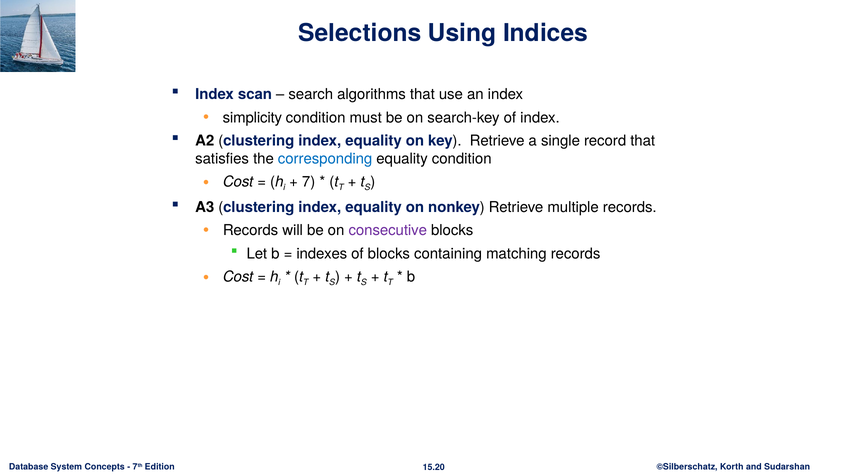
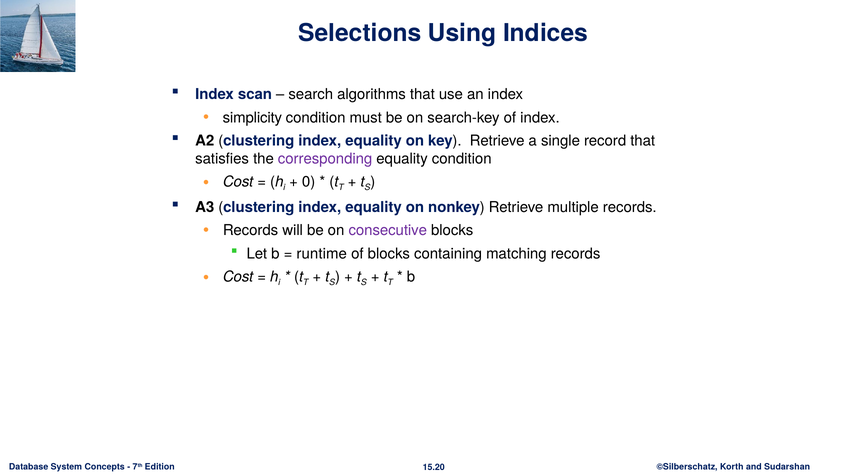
corresponding colour: blue -> purple (325, 159)
7: 7 -> 0 (309, 182)
indexes: indexes -> runtime (322, 254)
